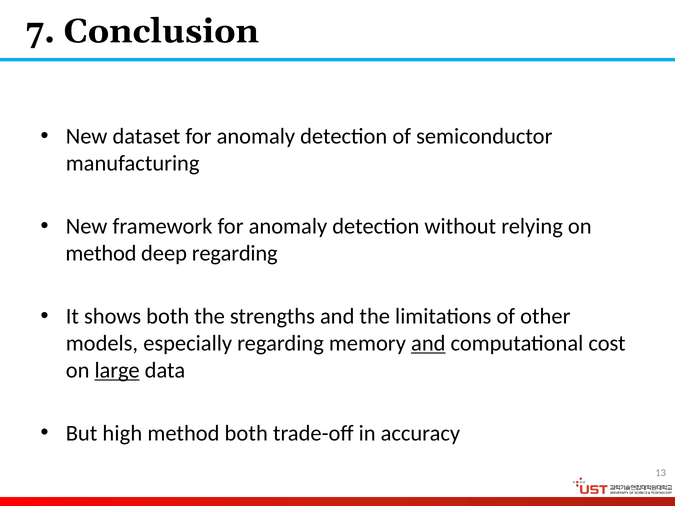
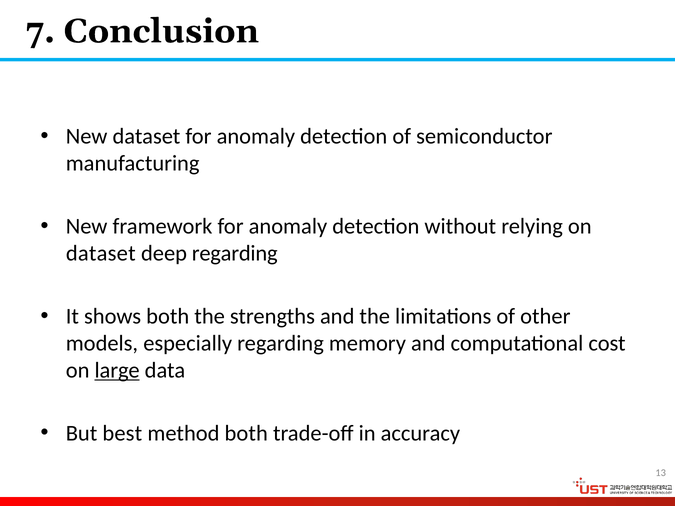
method: method -> dataset (101, 254)
and underline: present -> none (428, 344)
high: high -> best (122, 434)
